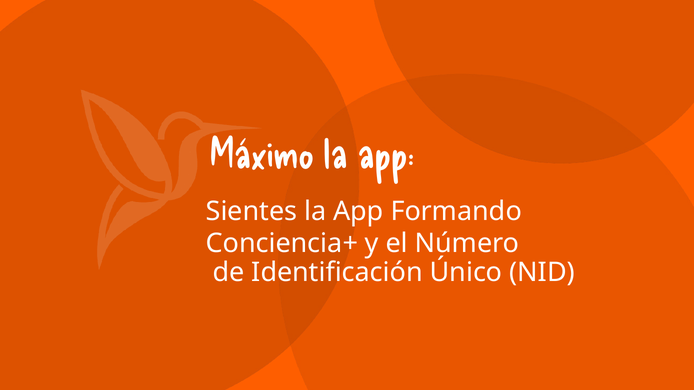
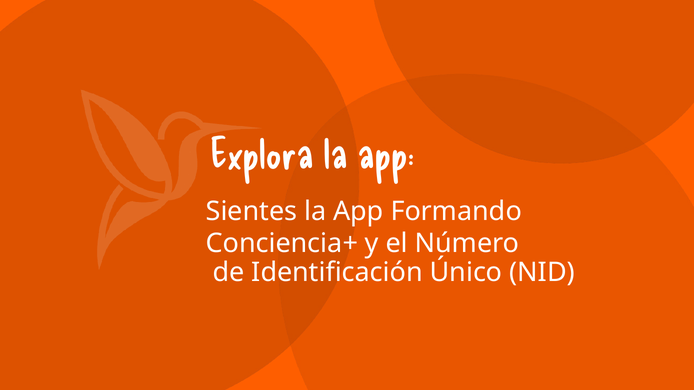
Máximo: Máximo -> Explora (262, 155)
